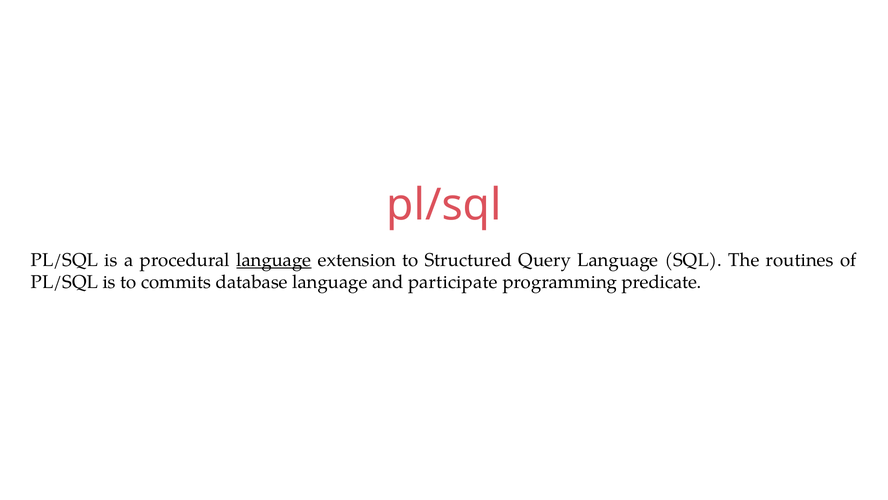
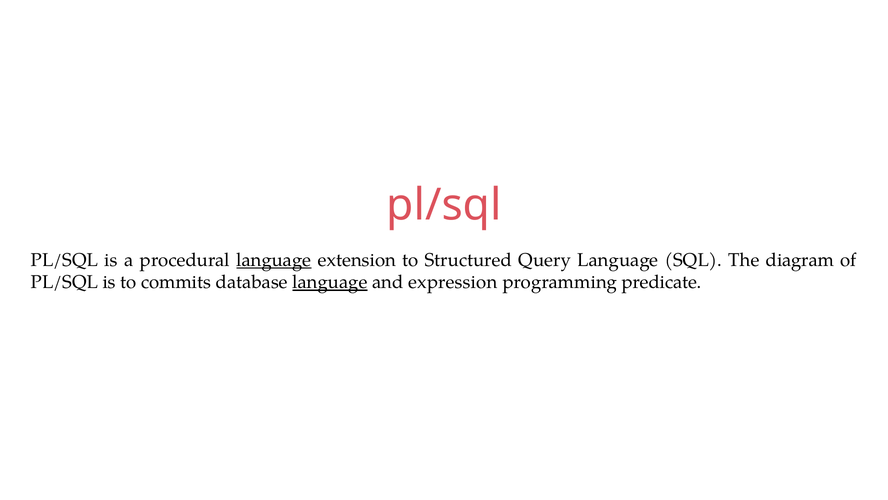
routines: routines -> diagram (800, 260)
language underline: none -> present (330, 282)
participate: participate -> expression (453, 282)
